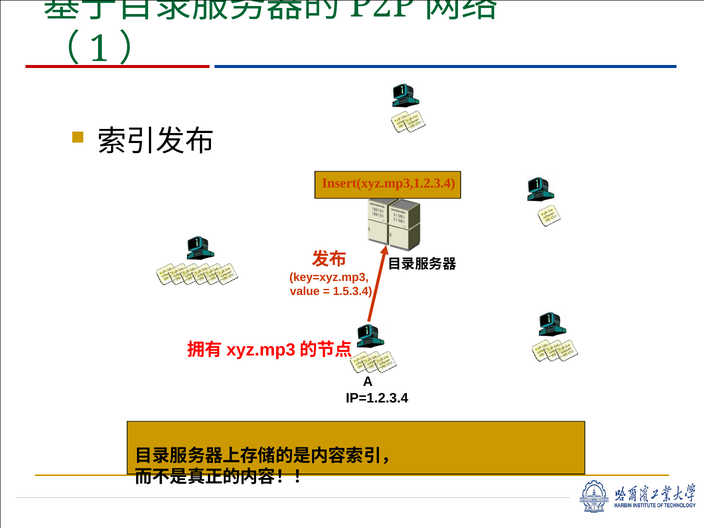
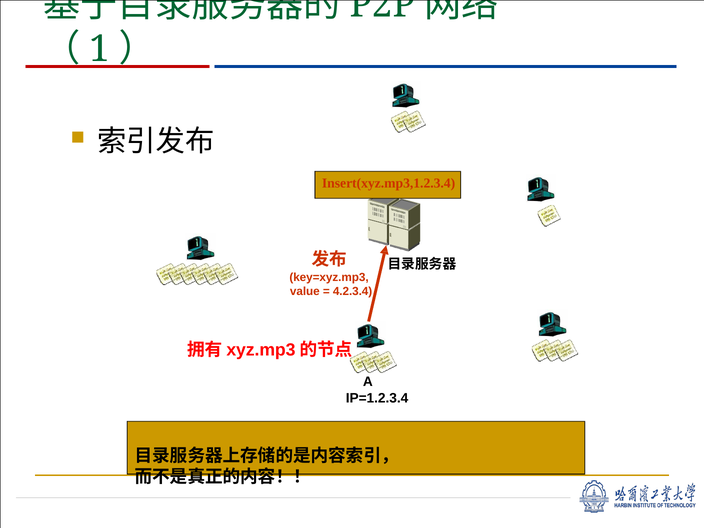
1.5.3.4: 1.5.3.4 -> 4.2.3.4 (353, 291)
